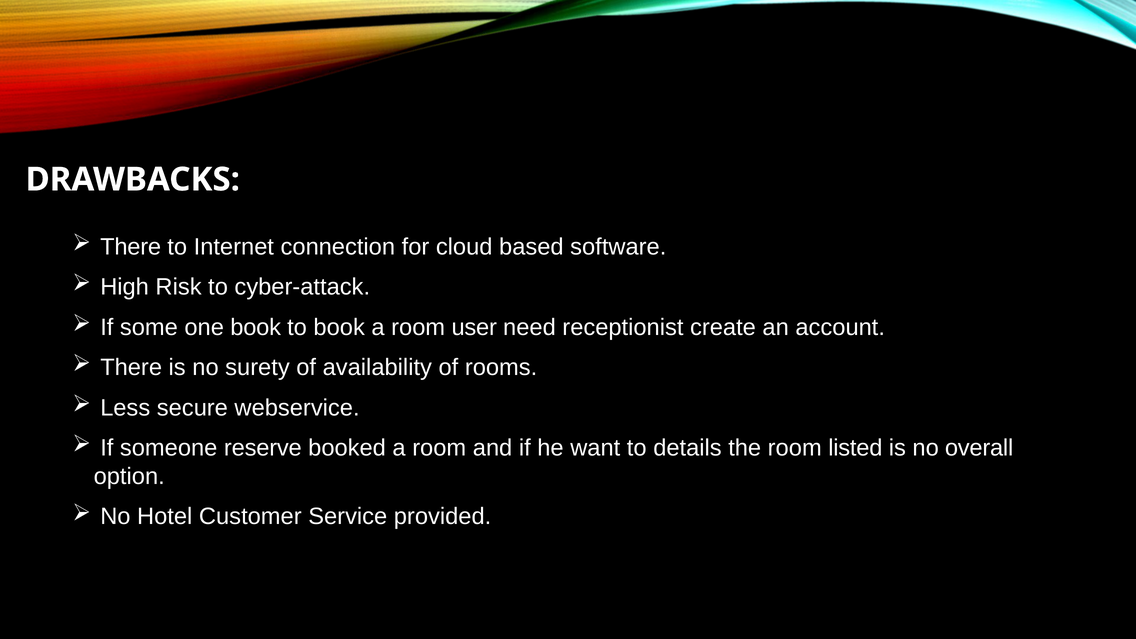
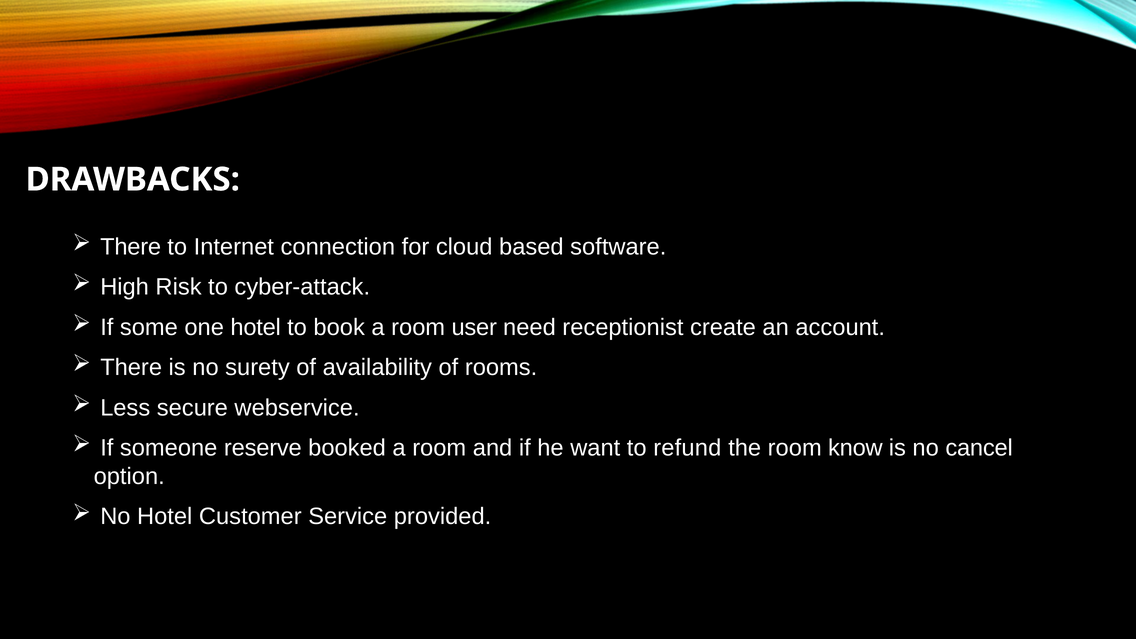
one book: book -> hotel (256, 327)
details: details -> refund (687, 448)
listed: listed -> know (855, 448)
overall: overall -> cancel (979, 448)
